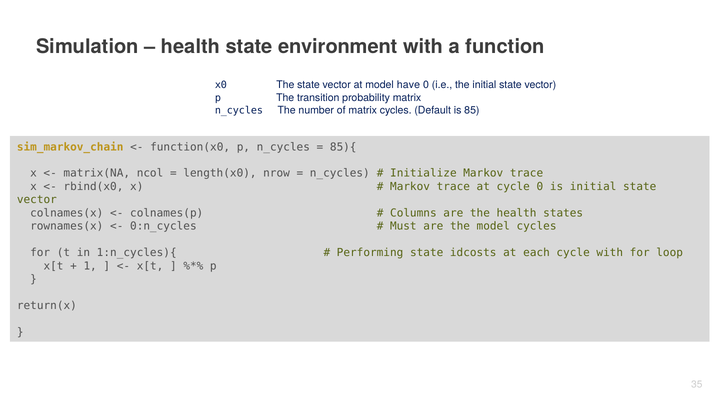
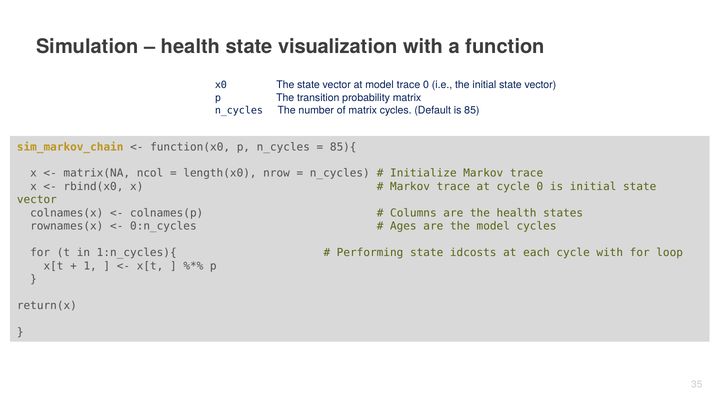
environment: environment -> visualization (338, 47)
model have: have -> trace (408, 85)
Must: Must -> Ages (403, 226)
